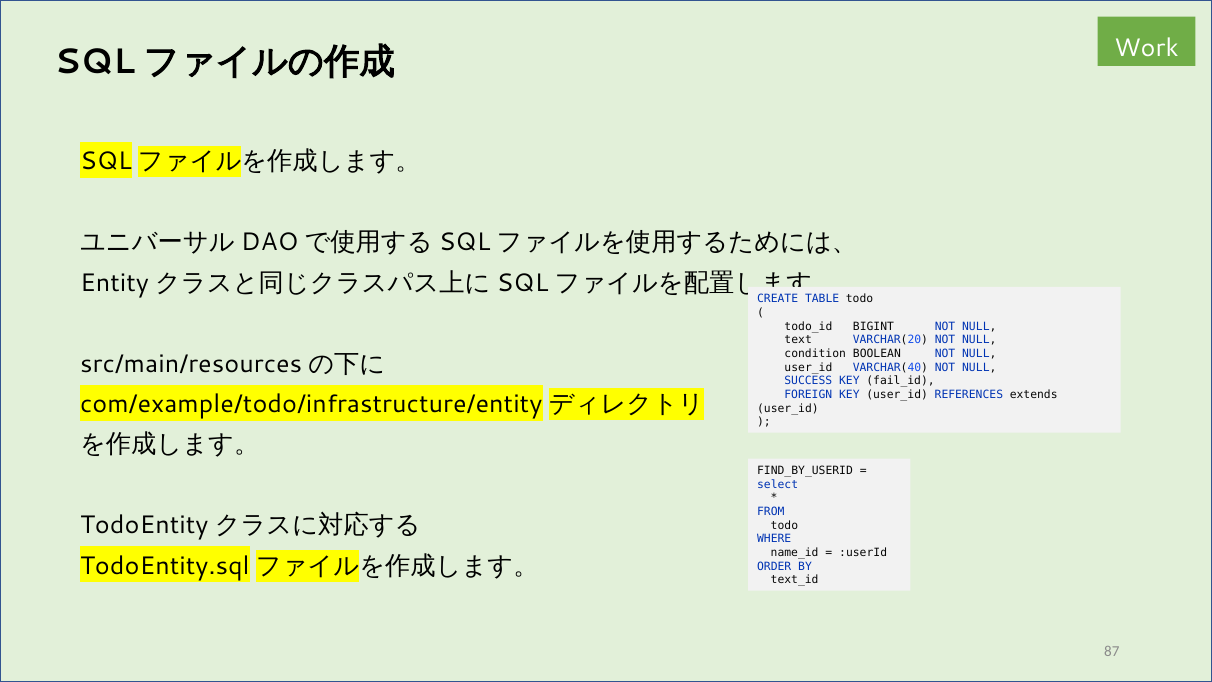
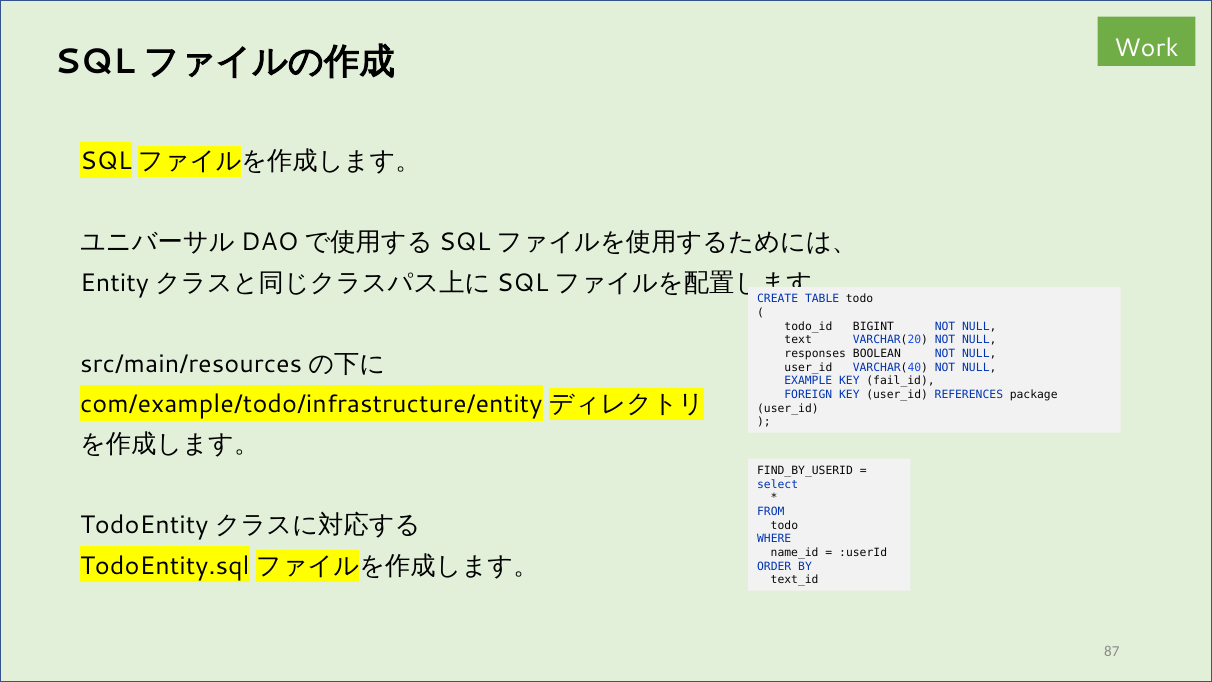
condition: condition -> responses (815, 354)
SUCCESS: SUCCESS -> EXAMPLE (808, 381)
extends: extends -> package (1034, 395)
